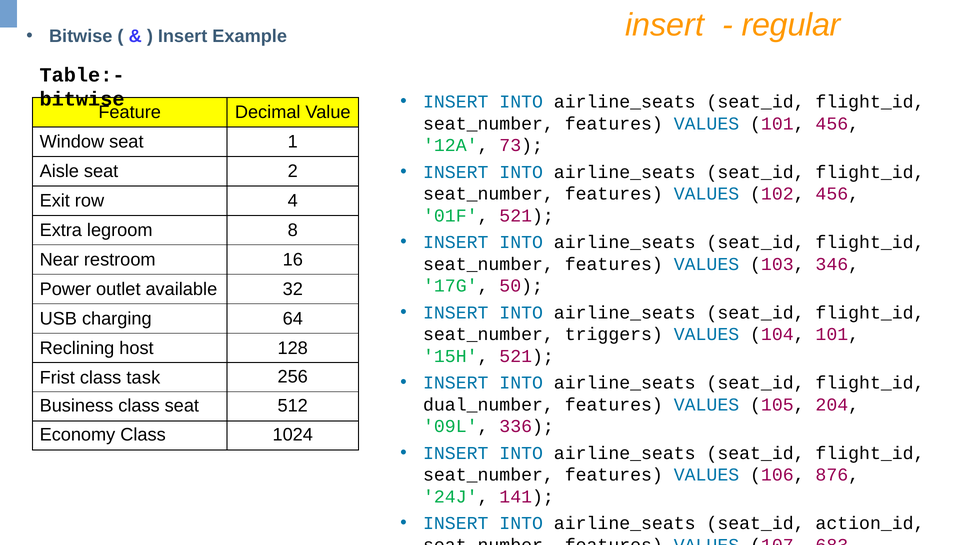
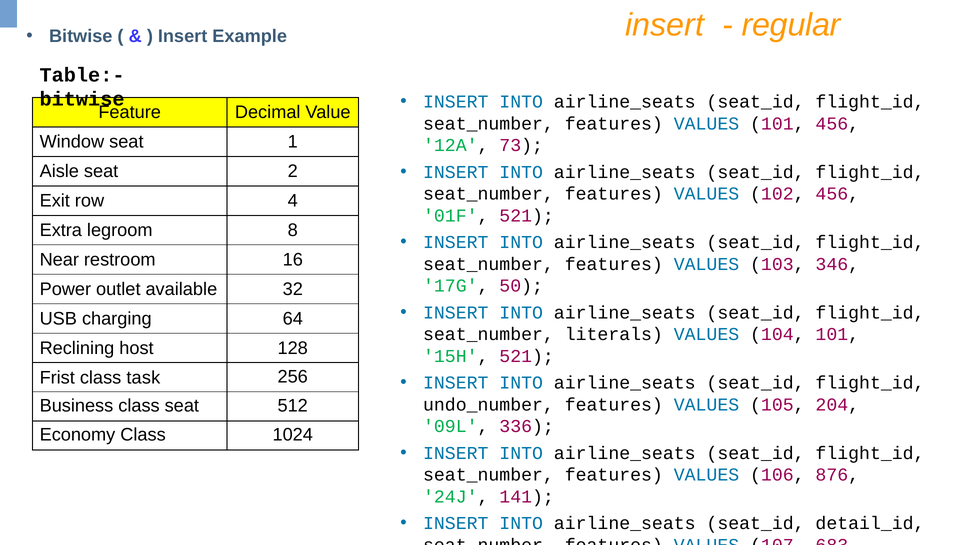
triggers: triggers -> literals (614, 334)
dual_number: dual_number -> undo_number (488, 405)
action_id: action_id -> detail_id (870, 523)
